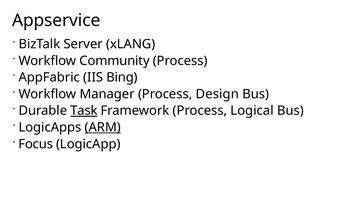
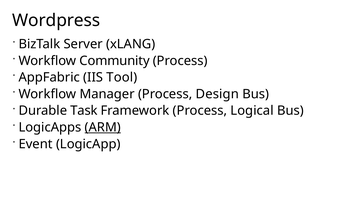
Appservice: Appservice -> Wordpress (56, 20)
Bing: Bing -> Tool (122, 77)
Task underline: present -> none (84, 111)
Focus: Focus -> Event (36, 144)
